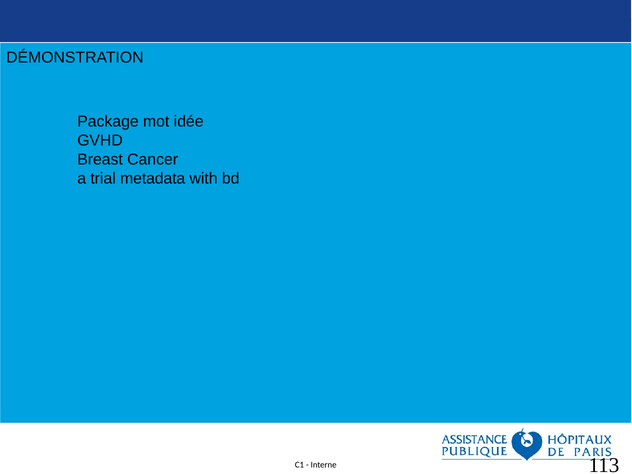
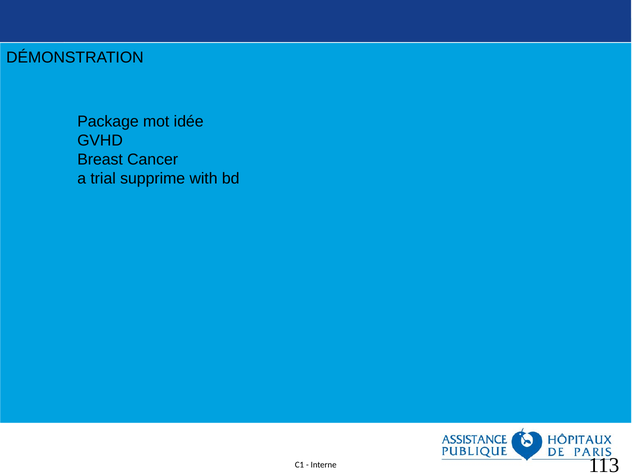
metadata: metadata -> supprime (153, 178)
